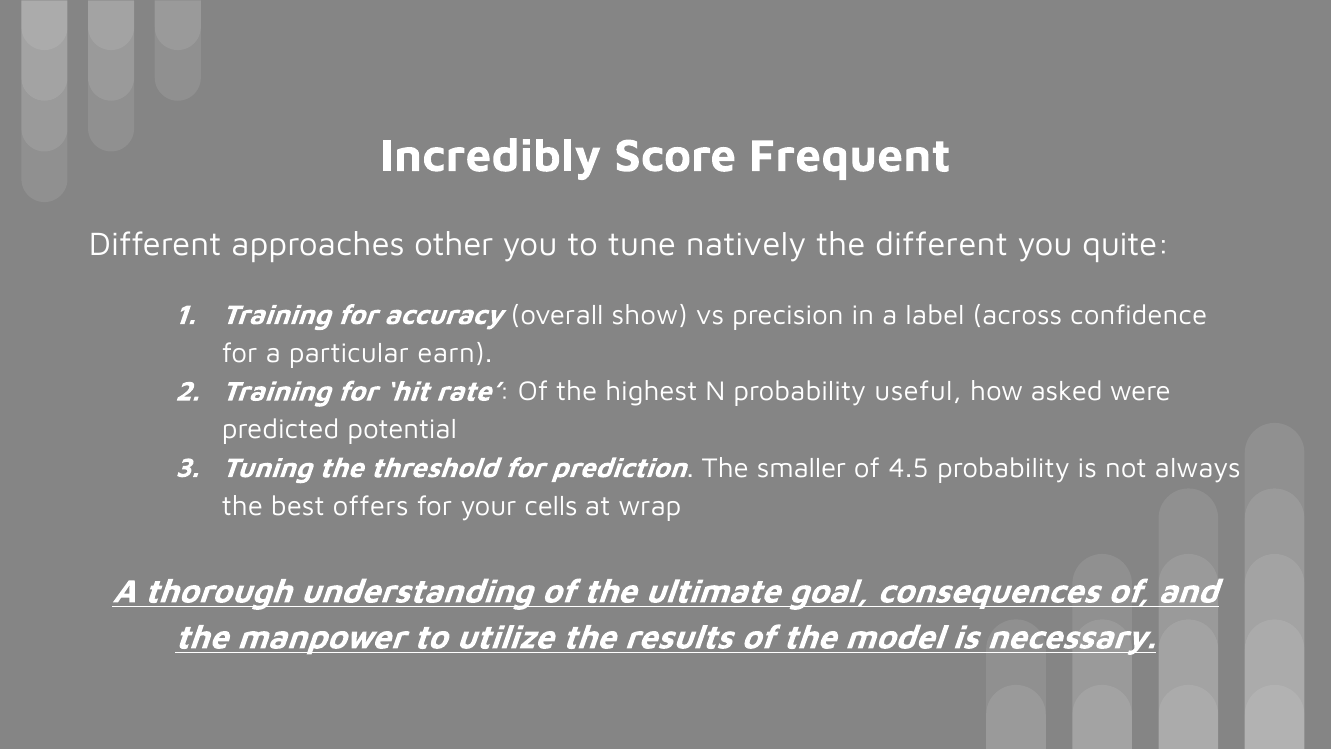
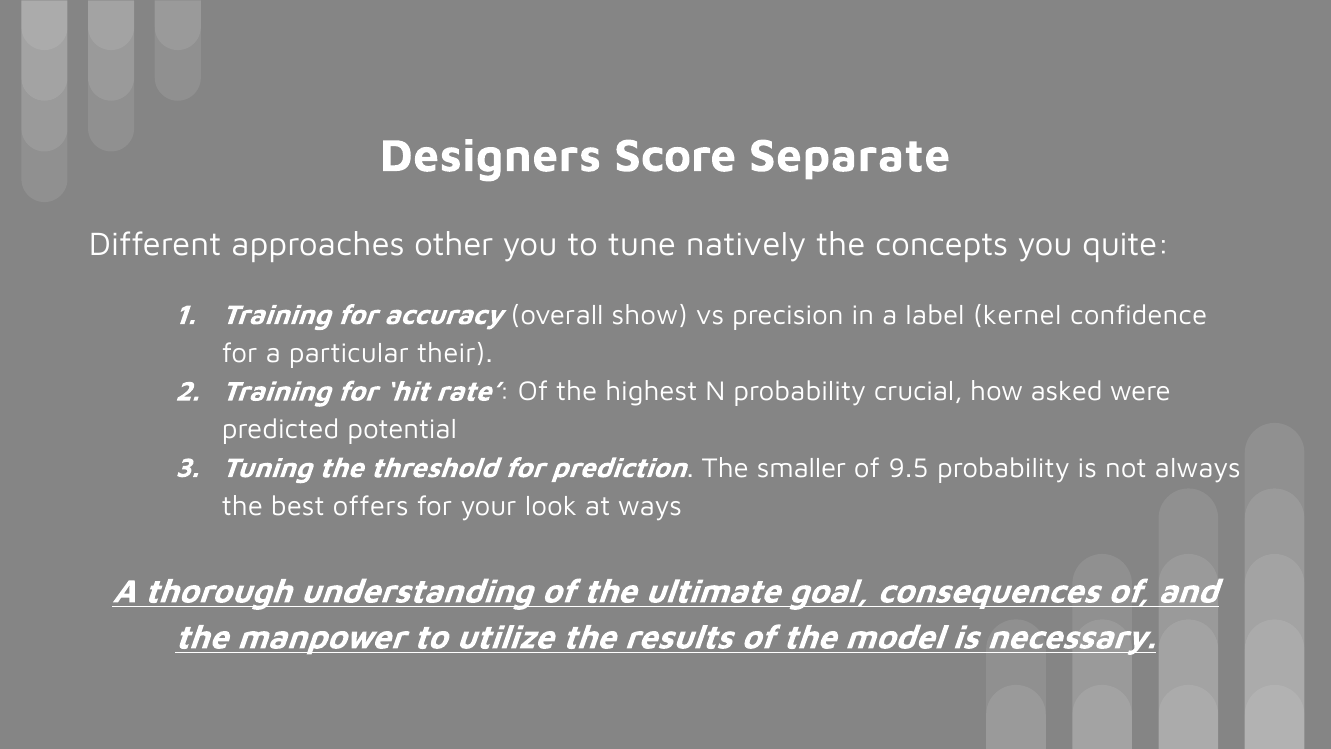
Incredibly: Incredibly -> Designers (491, 156)
Frequent: Frequent -> Separate (850, 156)
the different: different -> concepts (942, 244)
across: across -> kernel (1017, 315)
earn: earn -> their (455, 353)
useful: useful -> crucial (918, 391)
4.5: 4.5 -> 9.5 (908, 468)
cells: cells -> look (551, 506)
wrap: wrap -> ways (650, 506)
